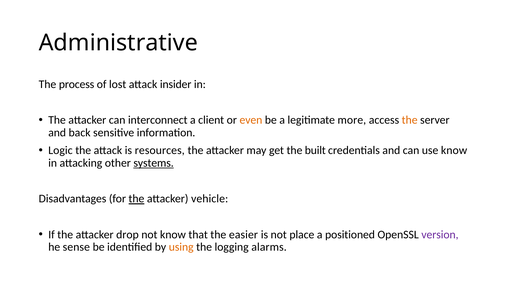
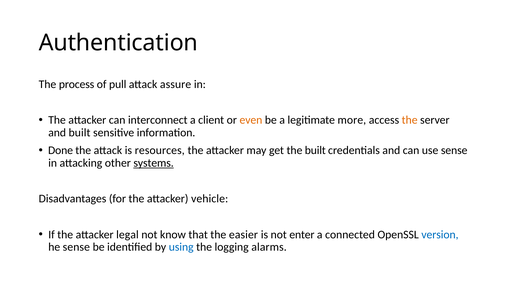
Administrative: Administrative -> Authentication (118, 43)
lost: lost -> pull (118, 84)
insider: insider -> assure (176, 84)
and back: back -> built (80, 132)
Logic: Logic -> Done (61, 150)
use know: know -> sense (454, 150)
the underline: present -> none (136, 199)
drop: drop -> legal (127, 234)
place: place -> enter (302, 234)
positioned: positioned -> connected (350, 234)
version colour: purple -> blue (440, 234)
using colour: orange -> blue (181, 247)
